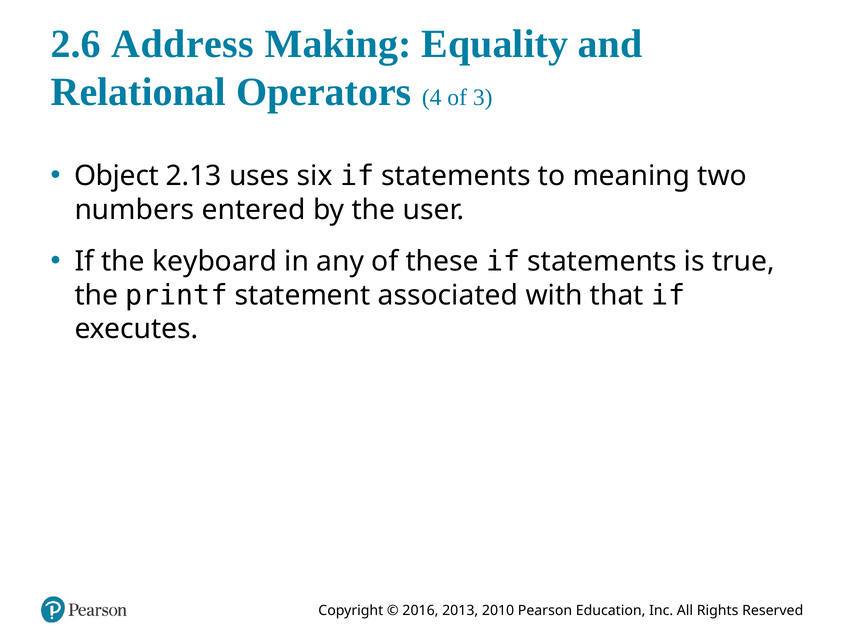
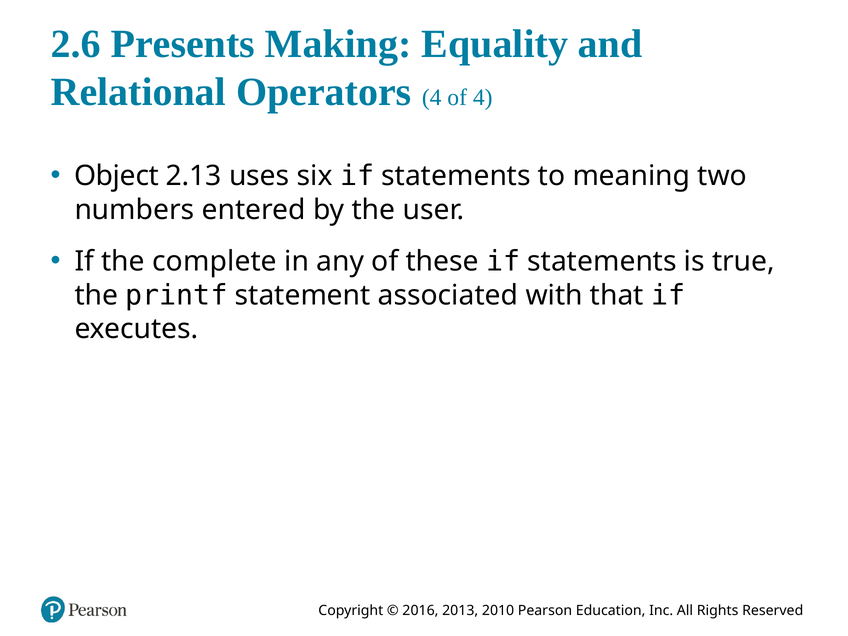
Address: Address -> Presents (183, 44)
of 3: 3 -> 4 (483, 97)
keyboard: keyboard -> complete (214, 261)
